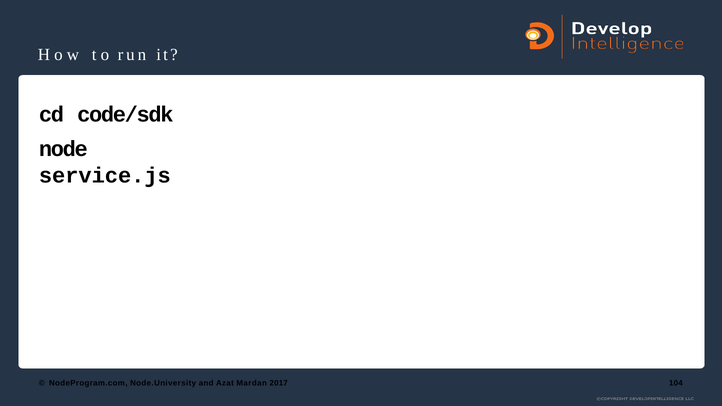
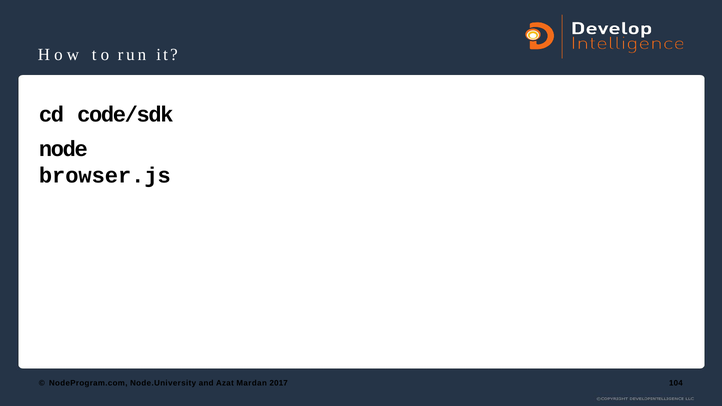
service.js: service.js -> browser.js (105, 175)
